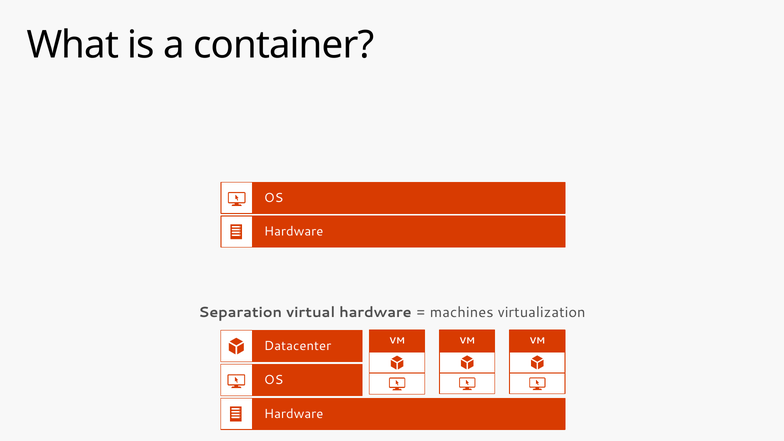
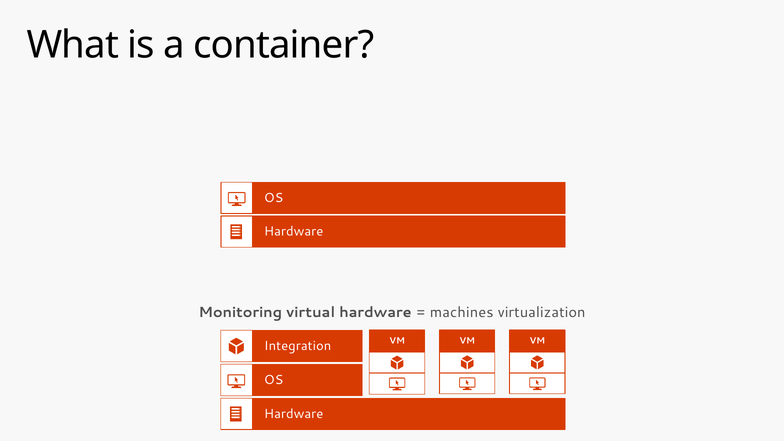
Separation: Separation -> Monitoring (240, 312)
Datacenter: Datacenter -> Integration (298, 346)
